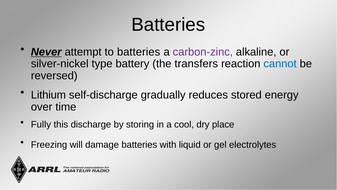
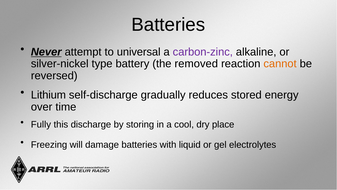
to batteries: batteries -> universal (139, 52)
transfers: transfers -> removed (196, 64)
cannot colour: blue -> orange (280, 64)
